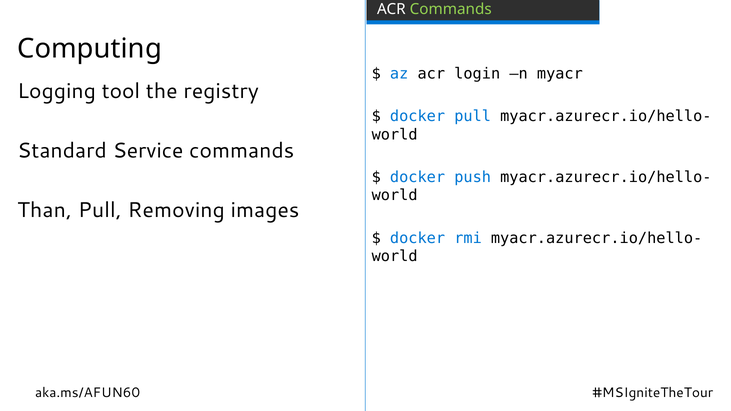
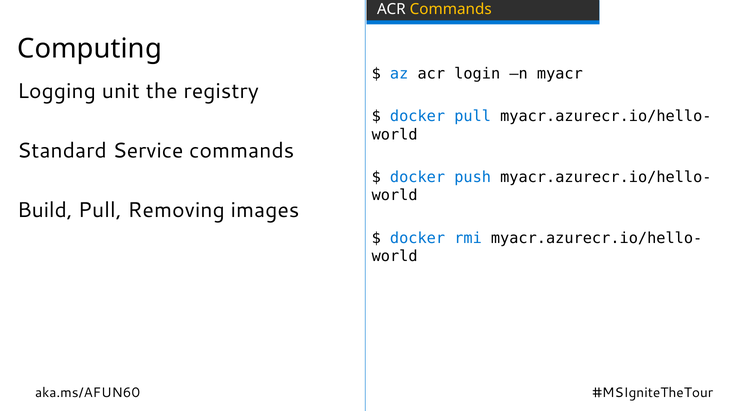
Commands colour: light green -> yellow (451, 9)
tool: tool -> unit (121, 91)
Than: Than -> Build (45, 211)
